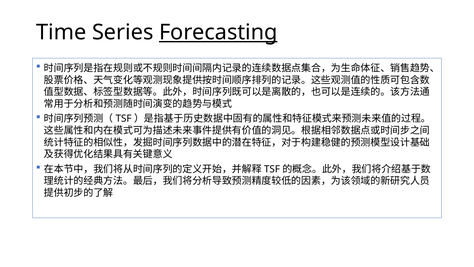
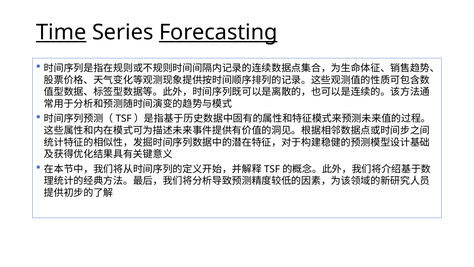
Time underline: none -> present (61, 32)
